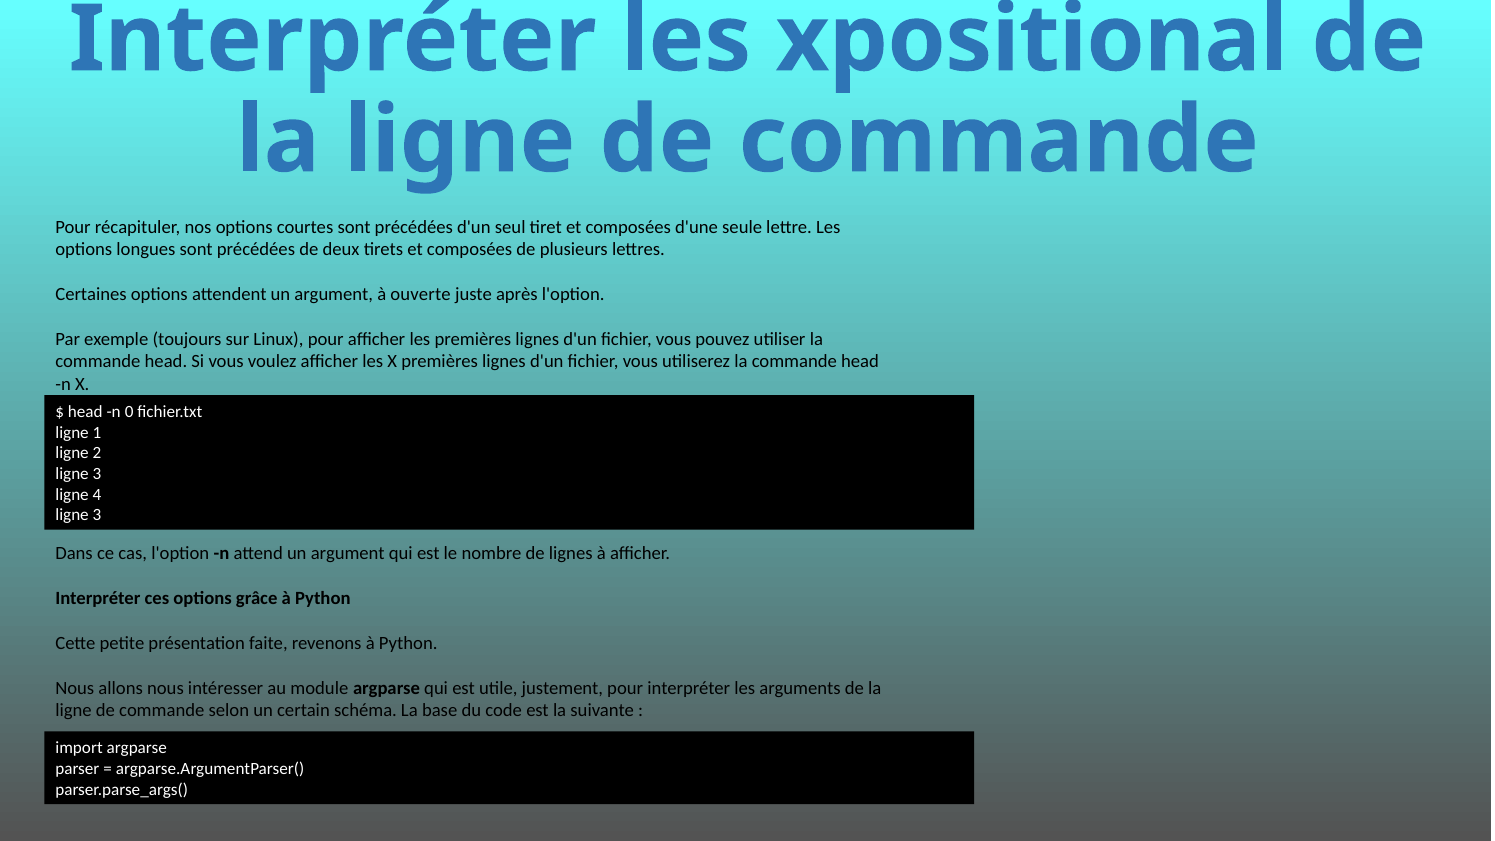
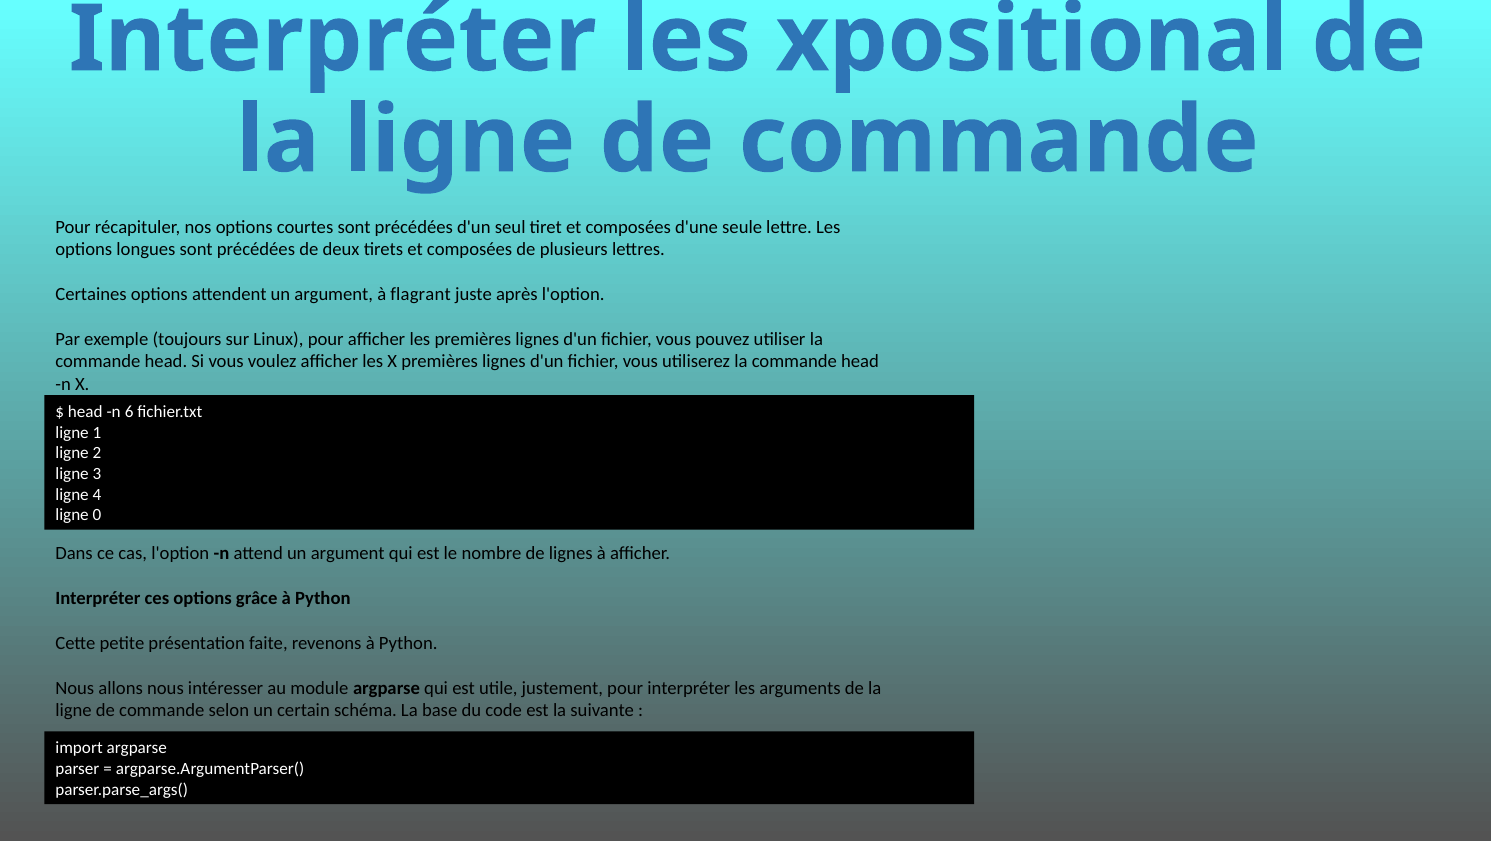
ouverte: ouverte -> flagrant (421, 294)
0: 0 -> 6 (129, 412)
3: 3 -> 0 (97, 515)
